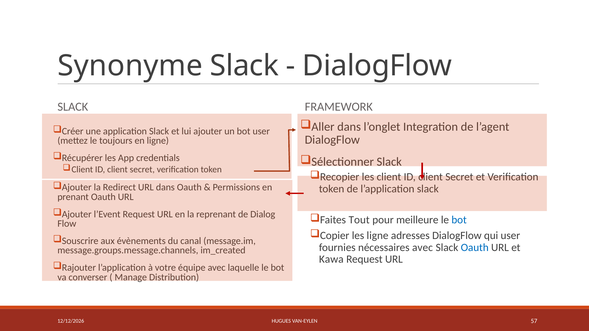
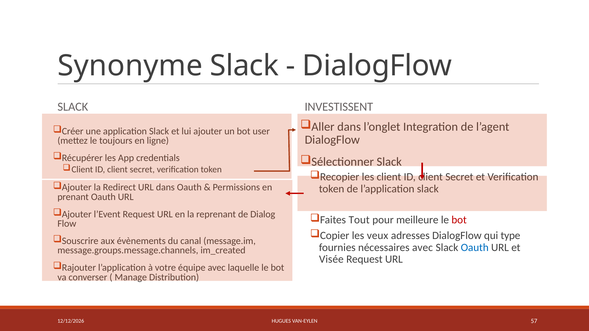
FRAMEWORK: FRAMEWORK -> INVESTISSENT (339, 107)
bot colour: blue -> red (459, 220)
les ligne: ligne -> veux (378, 236)
qui user: user -> type (510, 236)
Kawa: Kawa -> Visée (331, 260)
